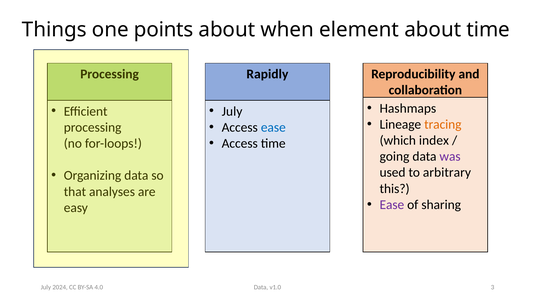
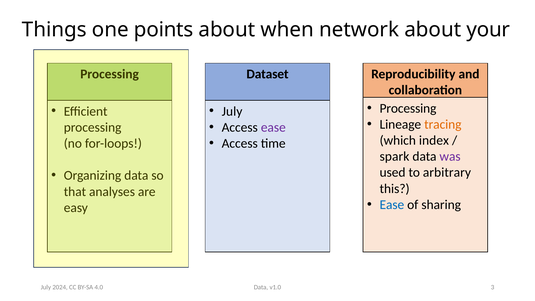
element: element -> network (359, 30)
about time: time -> your (488, 30)
Rapidly: Rapidly -> Dataset (268, 74)
Hashmaps: Hashmaps -> Processing (408, 108)
ease colour: blue -> purple (273, 127)
going: going -> spark (394, 156)
Ease colour: purple -> blue (392, 205)
